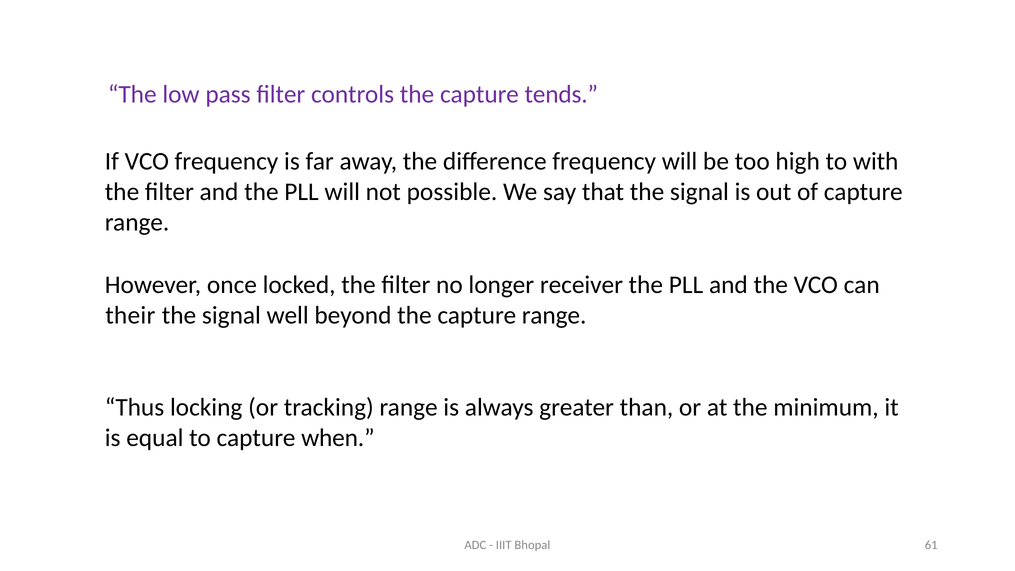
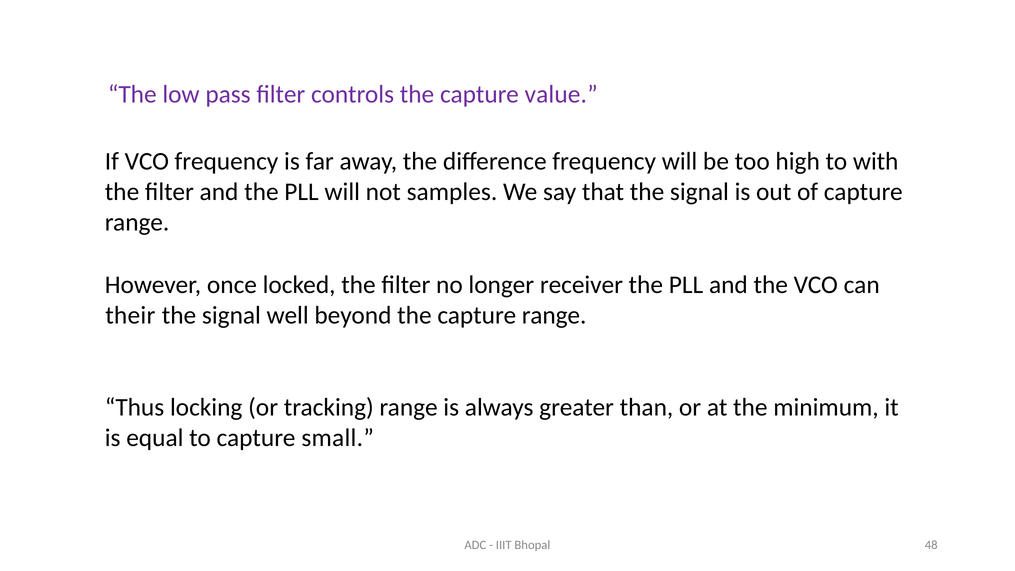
tends: tends -> value (561, 94)
possible: possible -> samples (452, 192)
when: when -> small (338, 438)
61: 61 -> 48 (931, 545)
